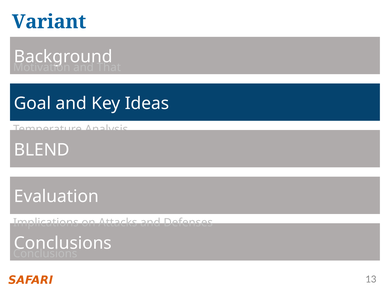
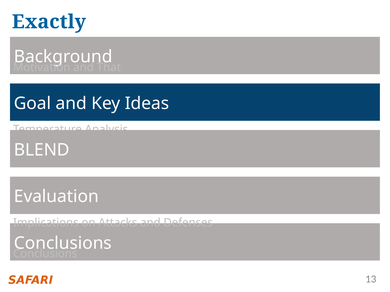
Variant: Variant -> Exactly (49, 22)
